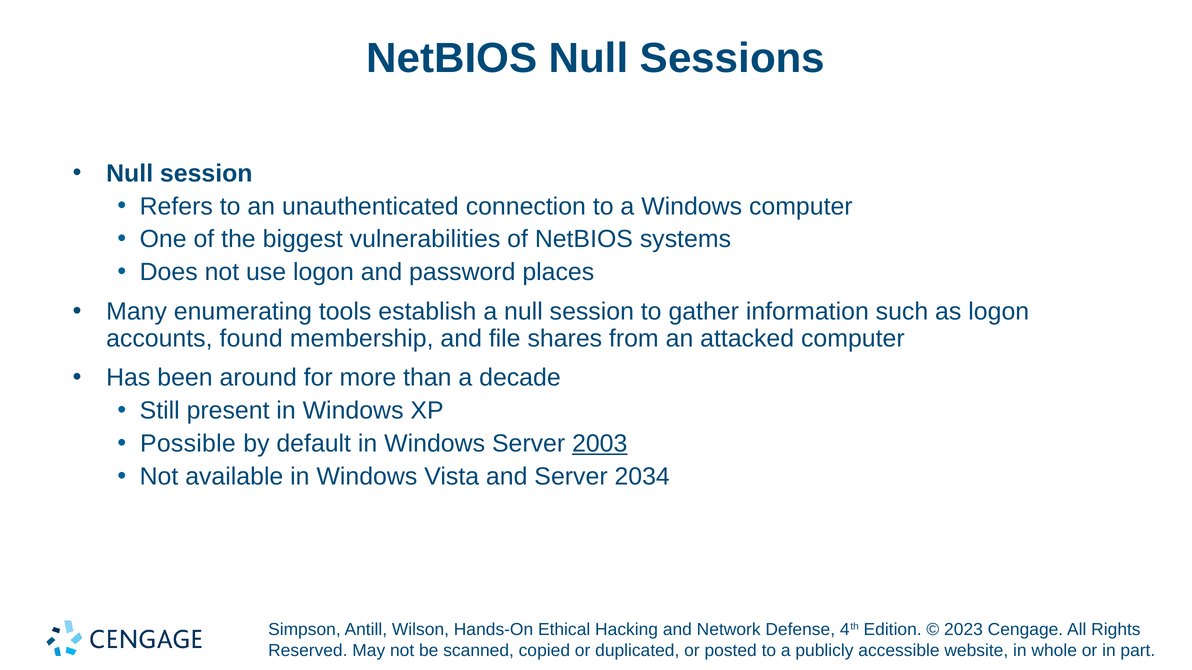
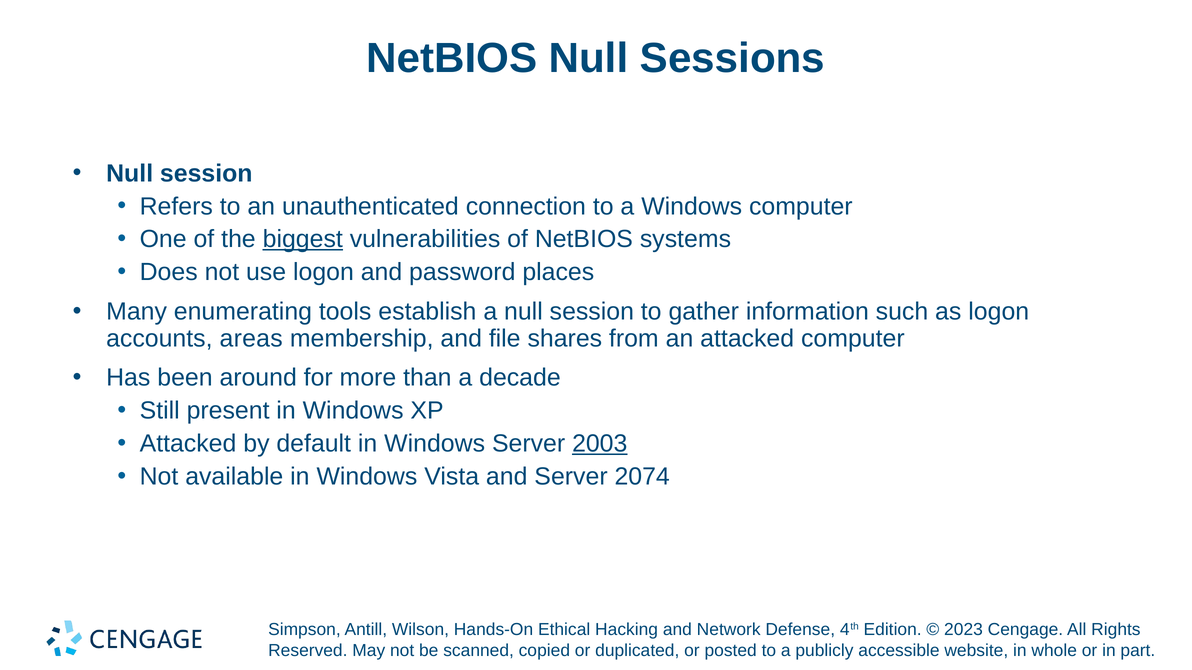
biggest underline: none -> present (303, 239)
found: found -> areas (251, 339)
Possible: Possible -> Attacked (188, 444)
2034: 2034 -> 2074 (642, 477)
